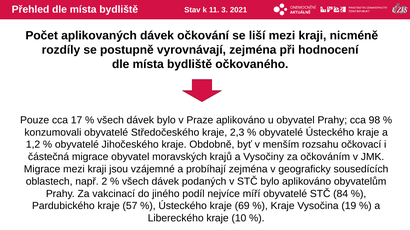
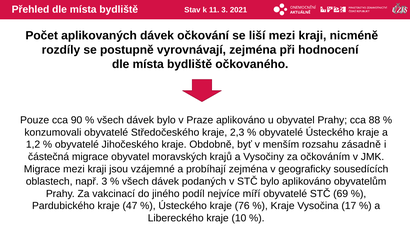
17: 17 -> 90 (77, 120)
98: 98 -> 88 (374, 120)
očkovací: očkovací -> zásadně (361, 145)
např 2: 2 -> 3 (104, 182)
84: 84 -> 69 (341, 194)
57: 57 -> 47 (130, 206)
69: 69 -> 76 (242, 206)
19: 19 -> 17 (349, 206)
